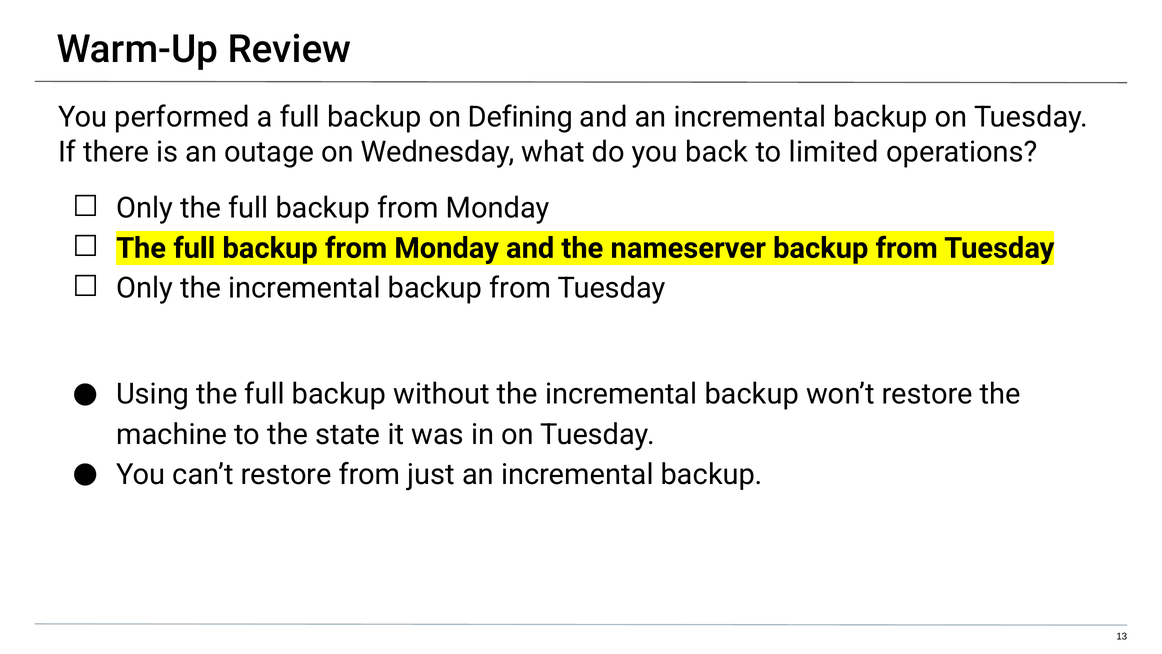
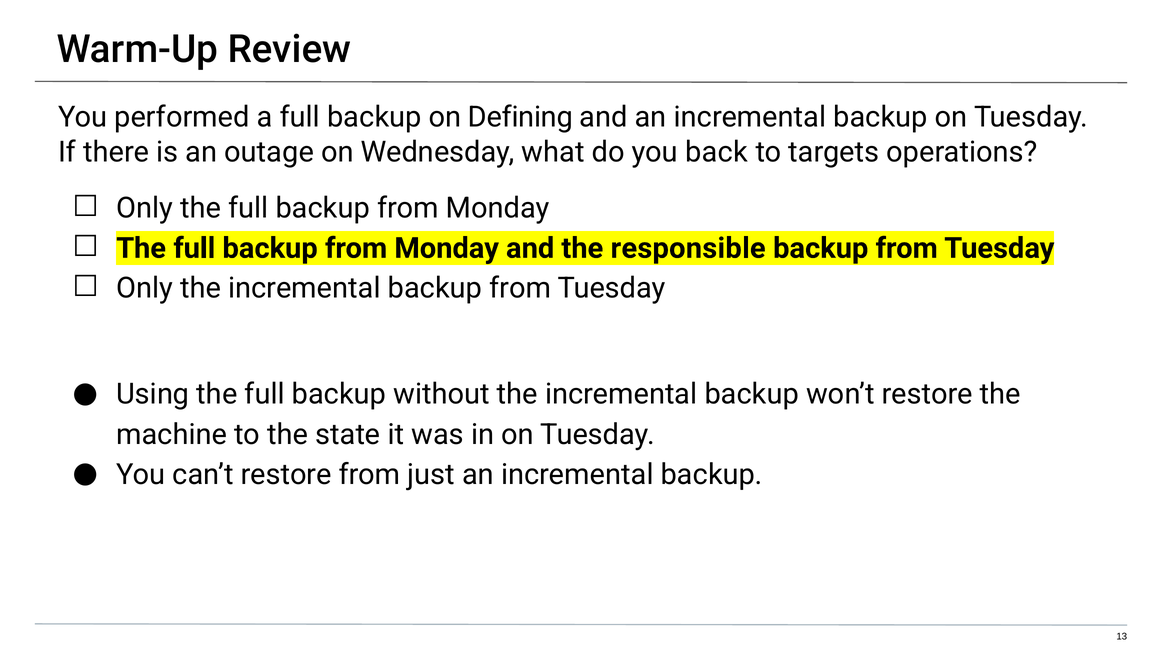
limited: limited -> targets (834, 152)
nameserver: nameserver -> responsible (688, 248)
